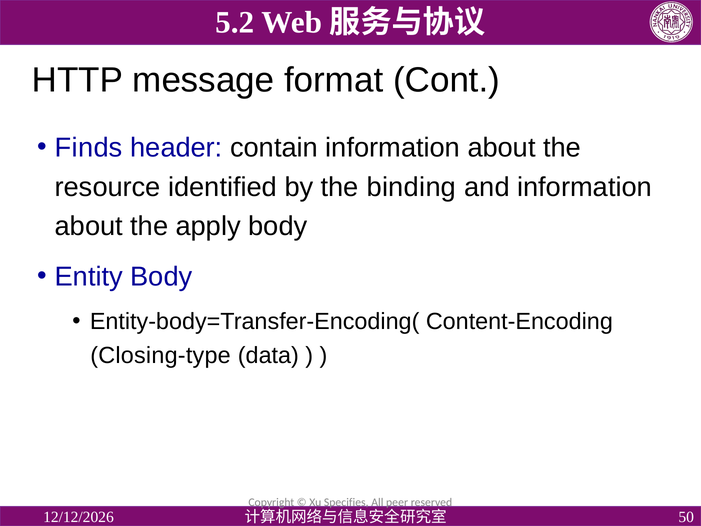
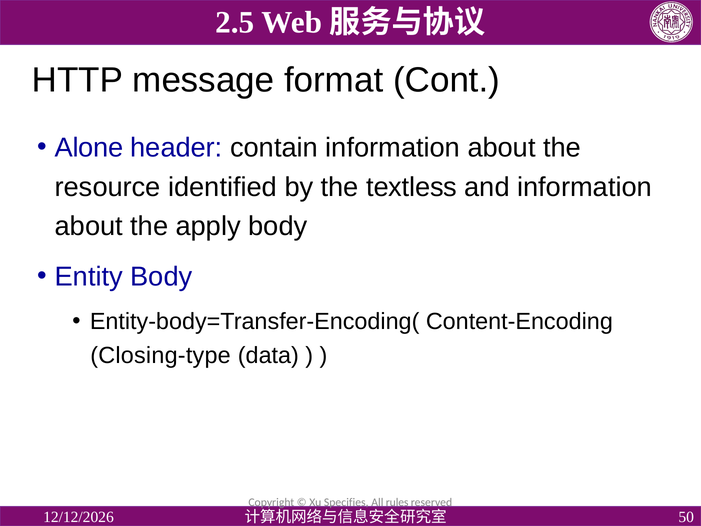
5.2: 5.2 -> 2.5 (235, 23)
Finds: Finds -> Alone (89, 148)
binding: binding -> textless (412, 187)
peer: peer -> rules (397, 502)
